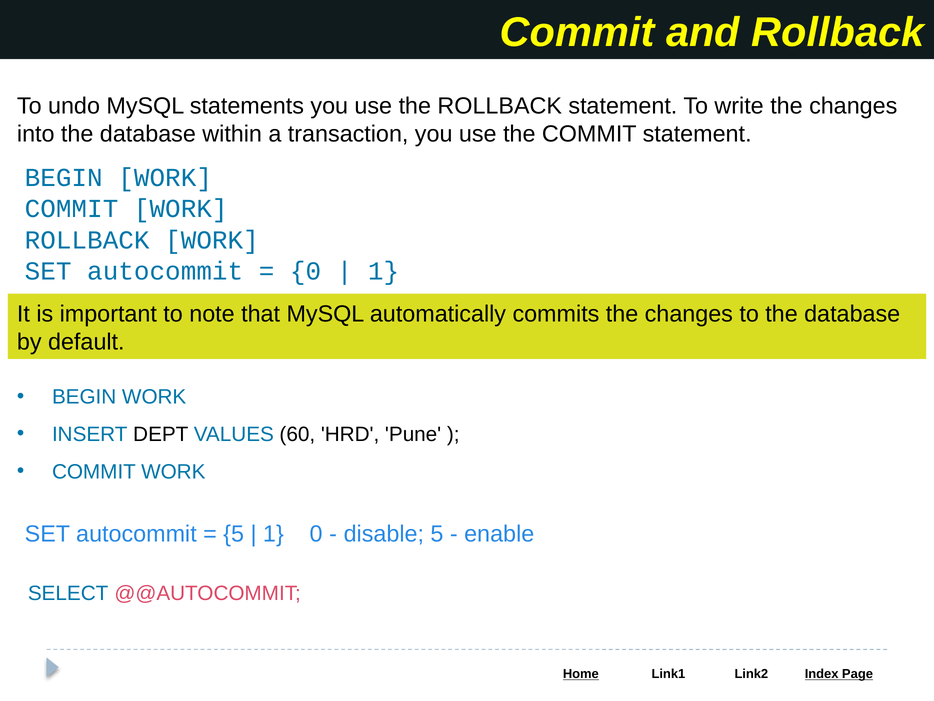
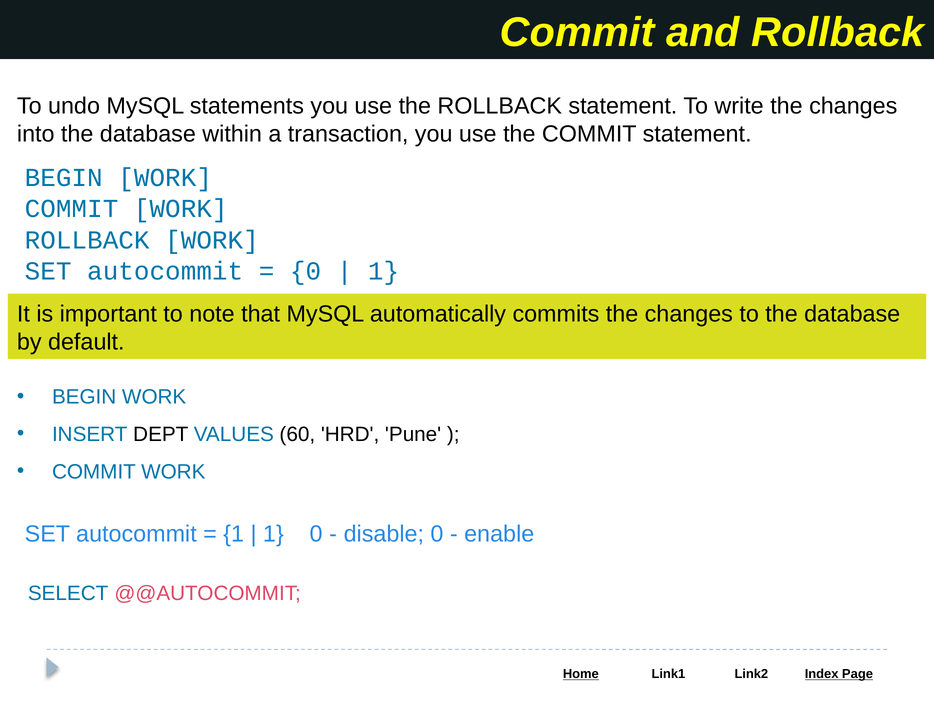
5: 5 -> 1 (234, 534)
disable 5: 5 -> 0 (437, 534)
